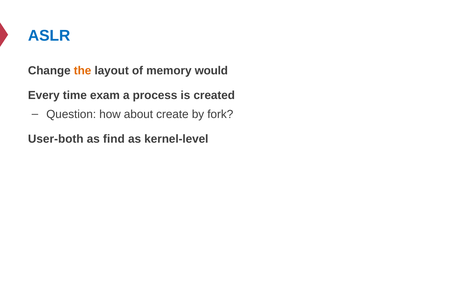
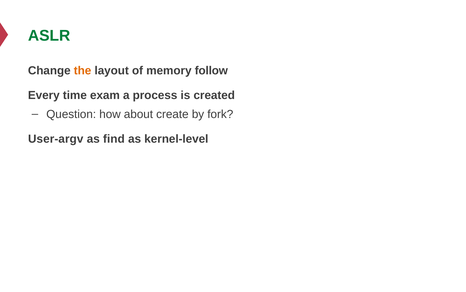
ASLR colour: blue -> green (49, 36)
would: would -> follow (211, 70)
User-both: User-both -> User-argv (56, 139)
